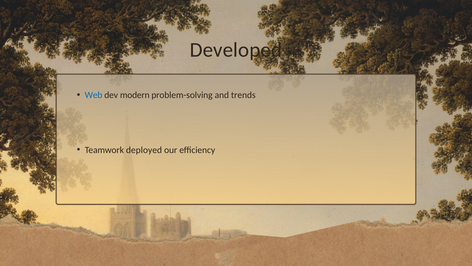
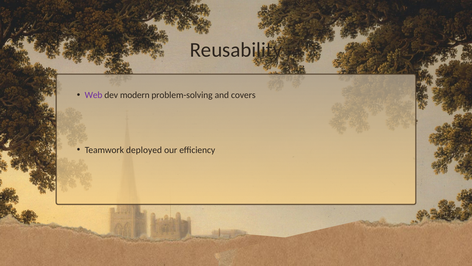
Developed: Developed -> Reusability (236, 50)
Web colour: blue -> purple (94, 95)
trends: trends -> covers (243, 95)
